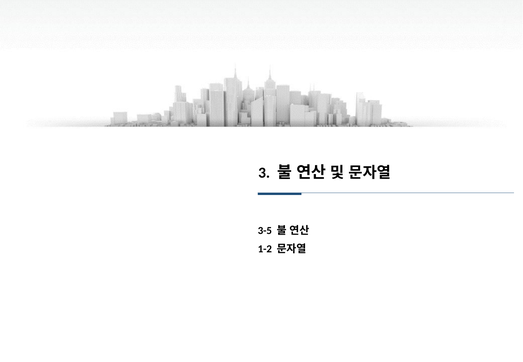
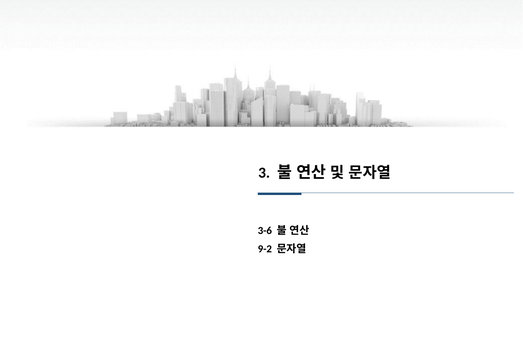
3-5: 3-5 -> 3-6 (265, 231)
1-2: 1-2 -> 9-2 (265, 249)
